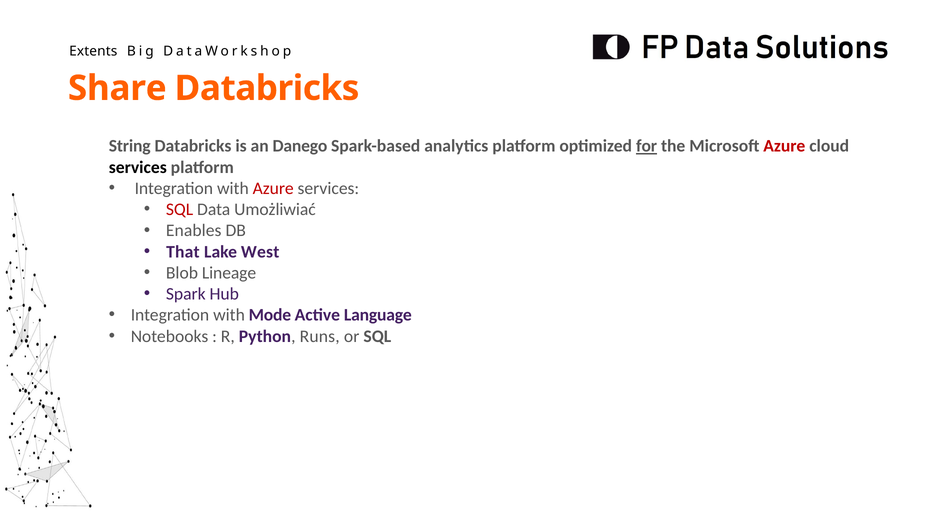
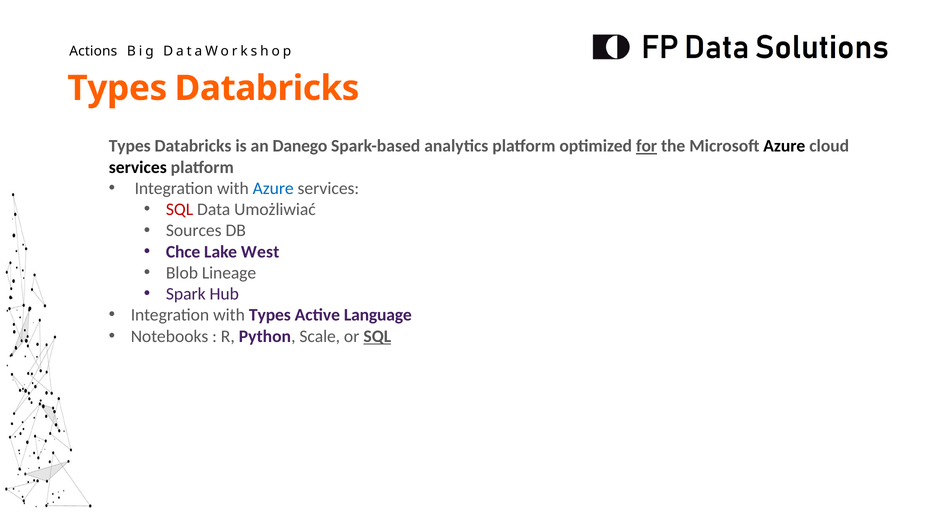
Extents: Extents -> Actions (93, 51)
Share: Share -> Types (117, 88)
String: String -> Types (130, 146)
Azure colour: red -> black (784, 146)
Azure colour: red -> blue (273, 188)
Enables: Enables -> Sources (194, 230)
That: That -> Chce (183, 252)
with Mode: Mode -> Types (270, 315)
Runs: Runs -> Scale (320, 336)
SQL underline: none -> present (377, 336)
